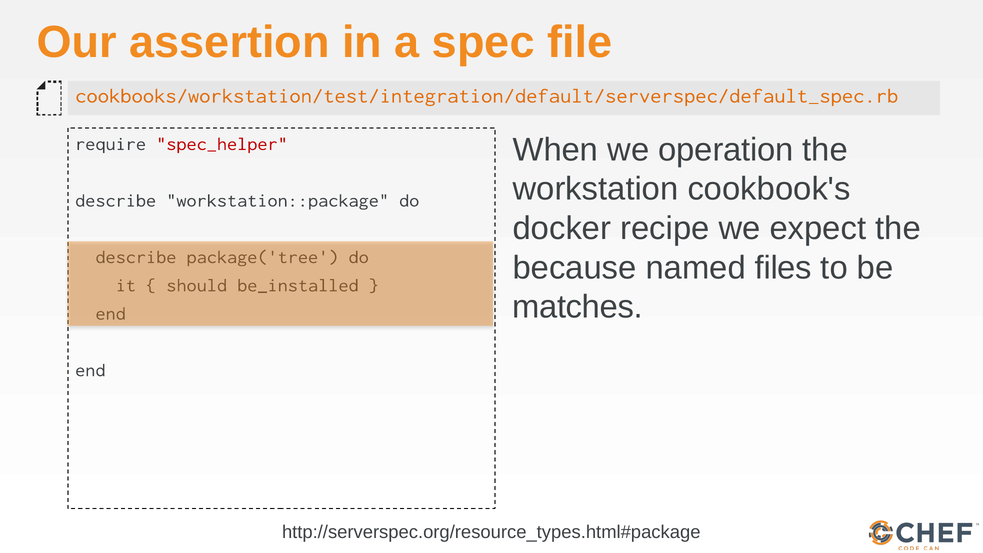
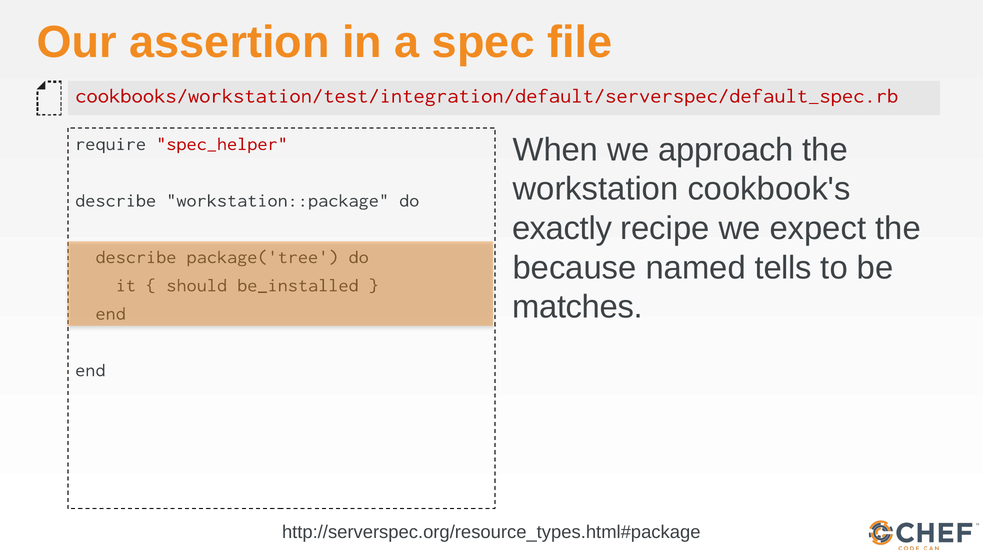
cookbooks/workstation/test/integration/default/serverspec/default_spec.rb colour: orange -> red (487, 96)
operation: operation -> approach (726, 150)
docker: docker -> exactly (562, 228)
files: files -> tells (783, 268)
